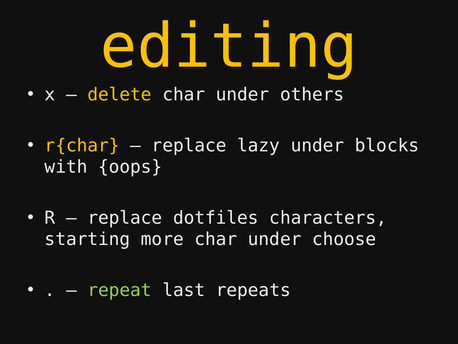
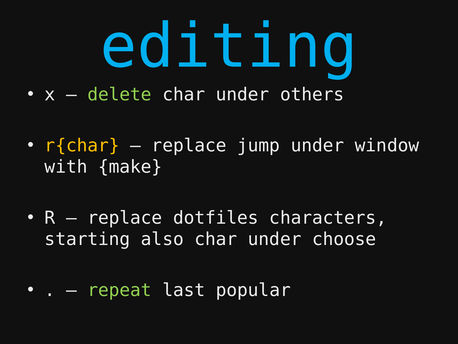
editing colour: yellow -> light blue (229, 47)
delete colour: yellow -> light green (120, 94)
lazy: lazy -> jump (259, 145)
blocks: blocks -> window (387, 145)
oops: oops -> make (130, 167)
more: more -> also (162, 239)
repeats: repeats -> popular (253, 290)
